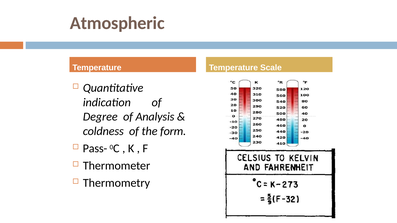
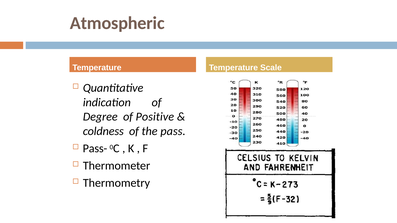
Analysis: Analysis -> Positive (155, 117)
form: form -> pass (173, 131)
